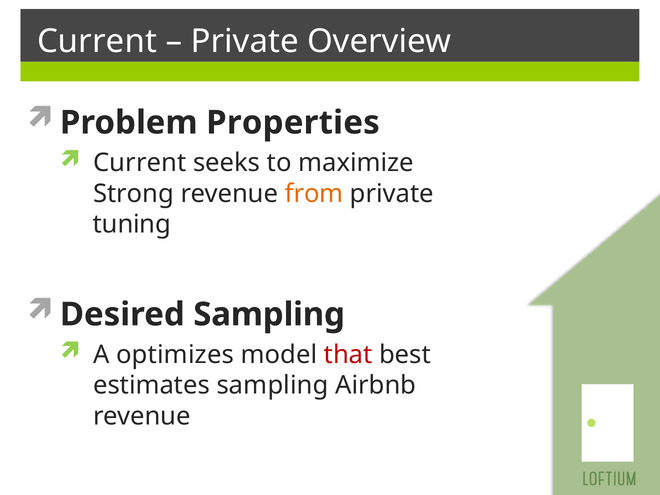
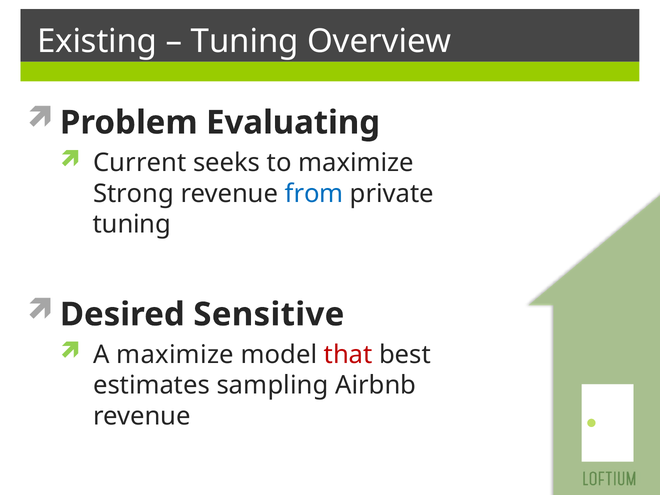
Current: Current -> Existing (97, 42)
Private: Private -> Tuning (245, 42)
Properties: Properties -> Evaluating (293, 123)
from colour: orange -> blue (314, 194)
Desired Sampling: Sampling -> Sensitive (269, 314)
A optimizes: optimizes -> maximize (175, 355)
